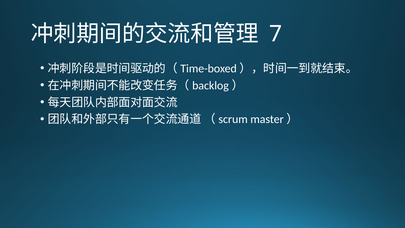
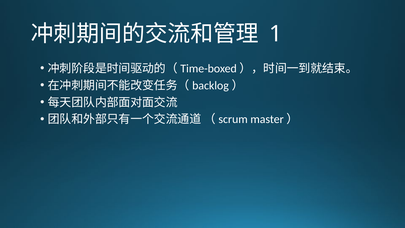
7: 7 -> 1 (276, 34)
